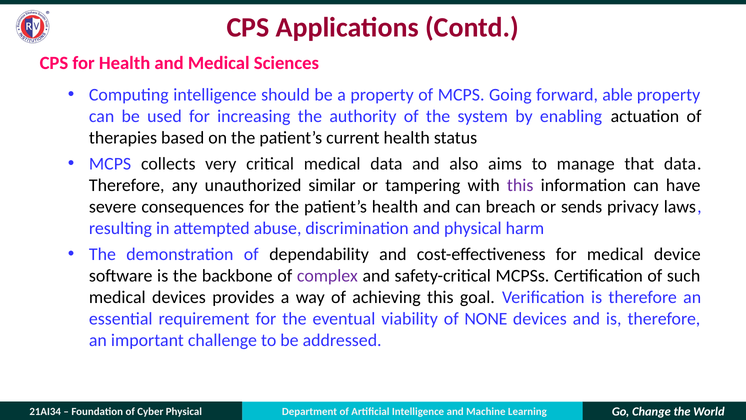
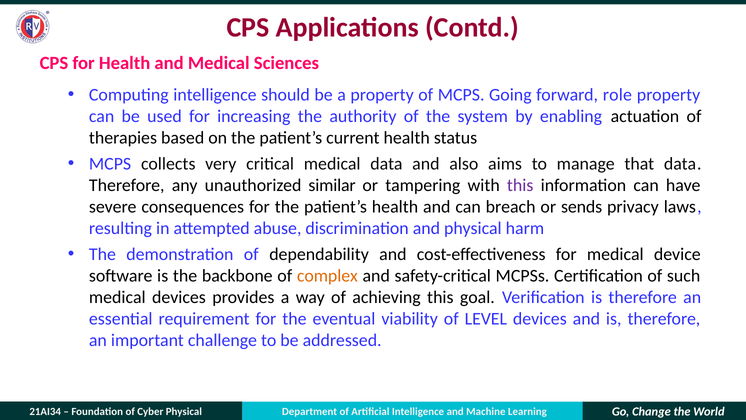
able: able -> role (617, 95)
complex colour: purple -> orange (327, 276)
NONE: NONE -> LEVEL (486, 319)
